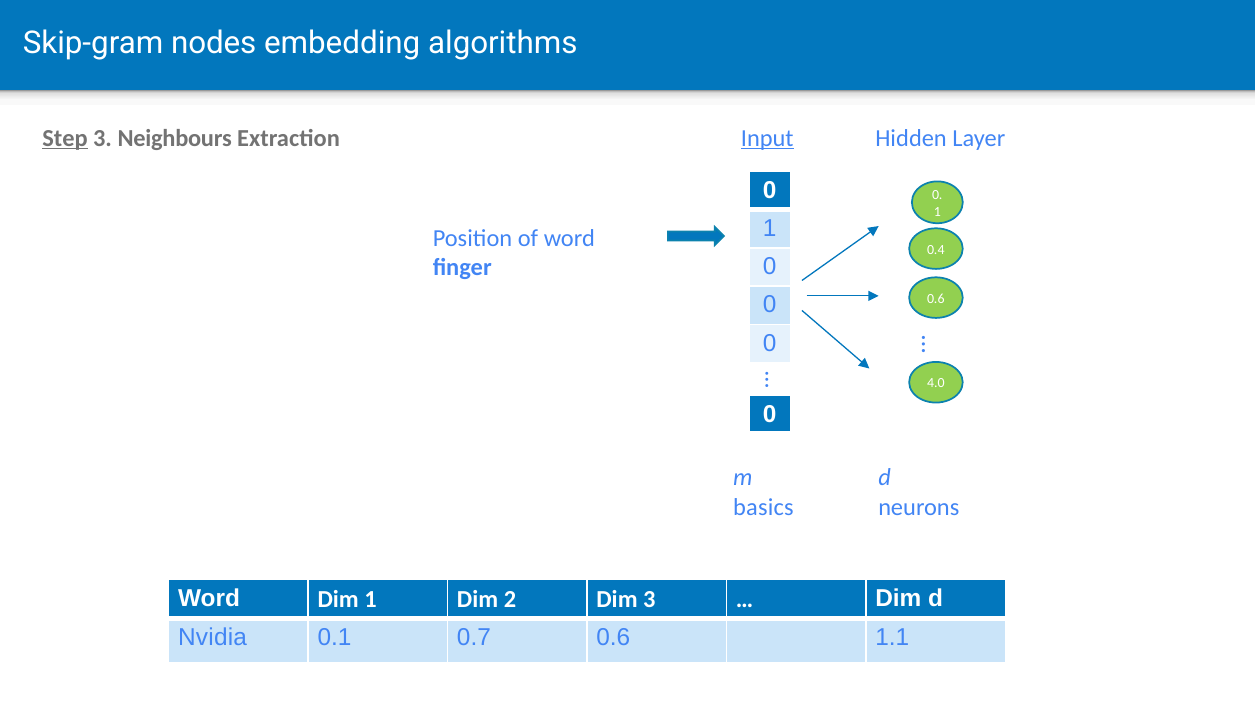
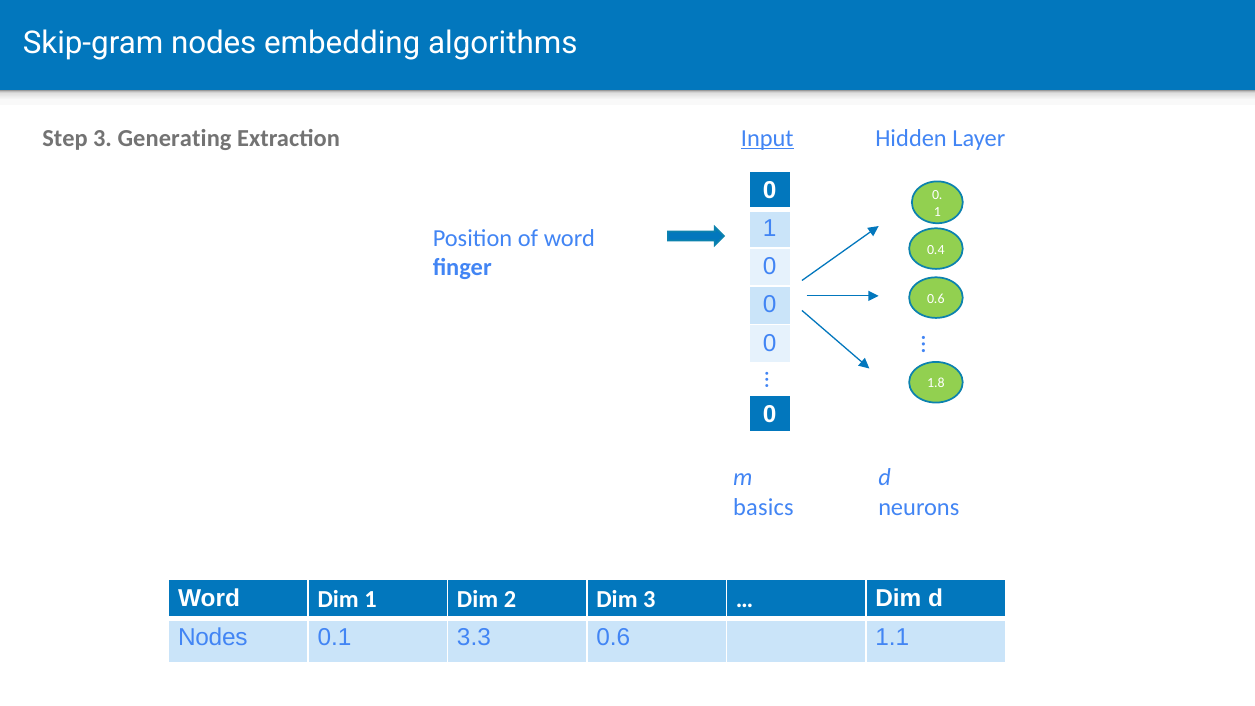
Step underline: present -> none (65, 138)
Neighbours: Neighbours -> Generating (175, 138)
4.0: 4.0 -> 1.8 (936, 383)
Nvidia: Nvidia -> Nodes (213, 637)
0.7: 0.7 -> 3.3 (474, 637)
